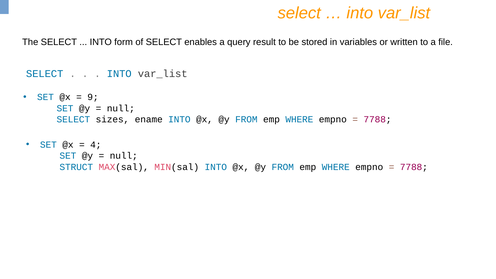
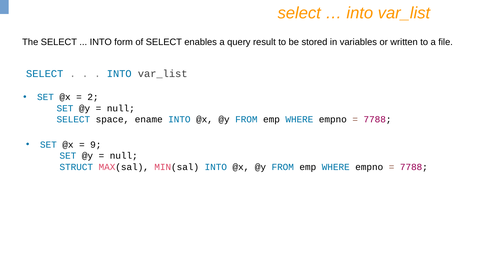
9: 9 -> 2 (93, 97)
sizes: sizes -> space (112, 119)
4: 4 -> 9 (96, 145)
